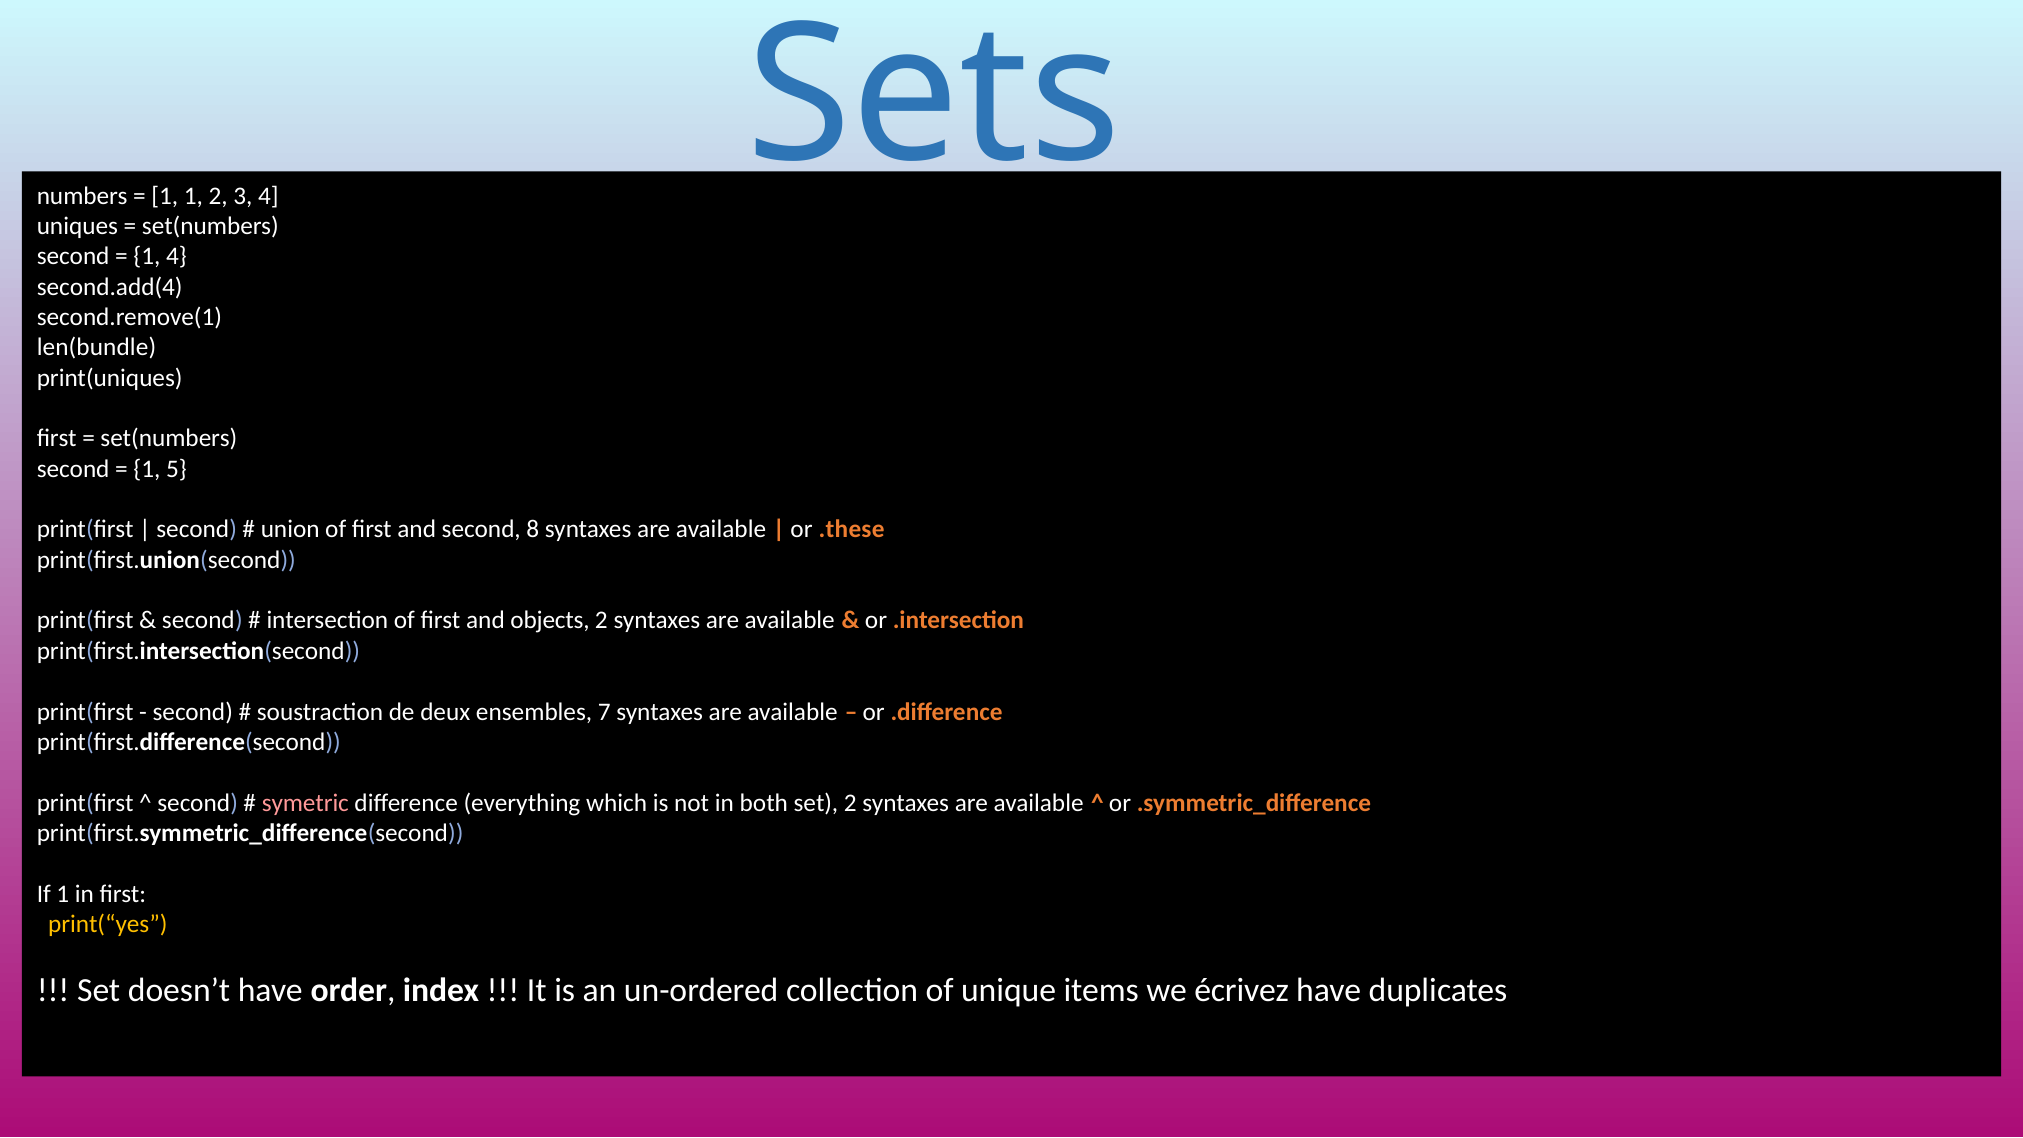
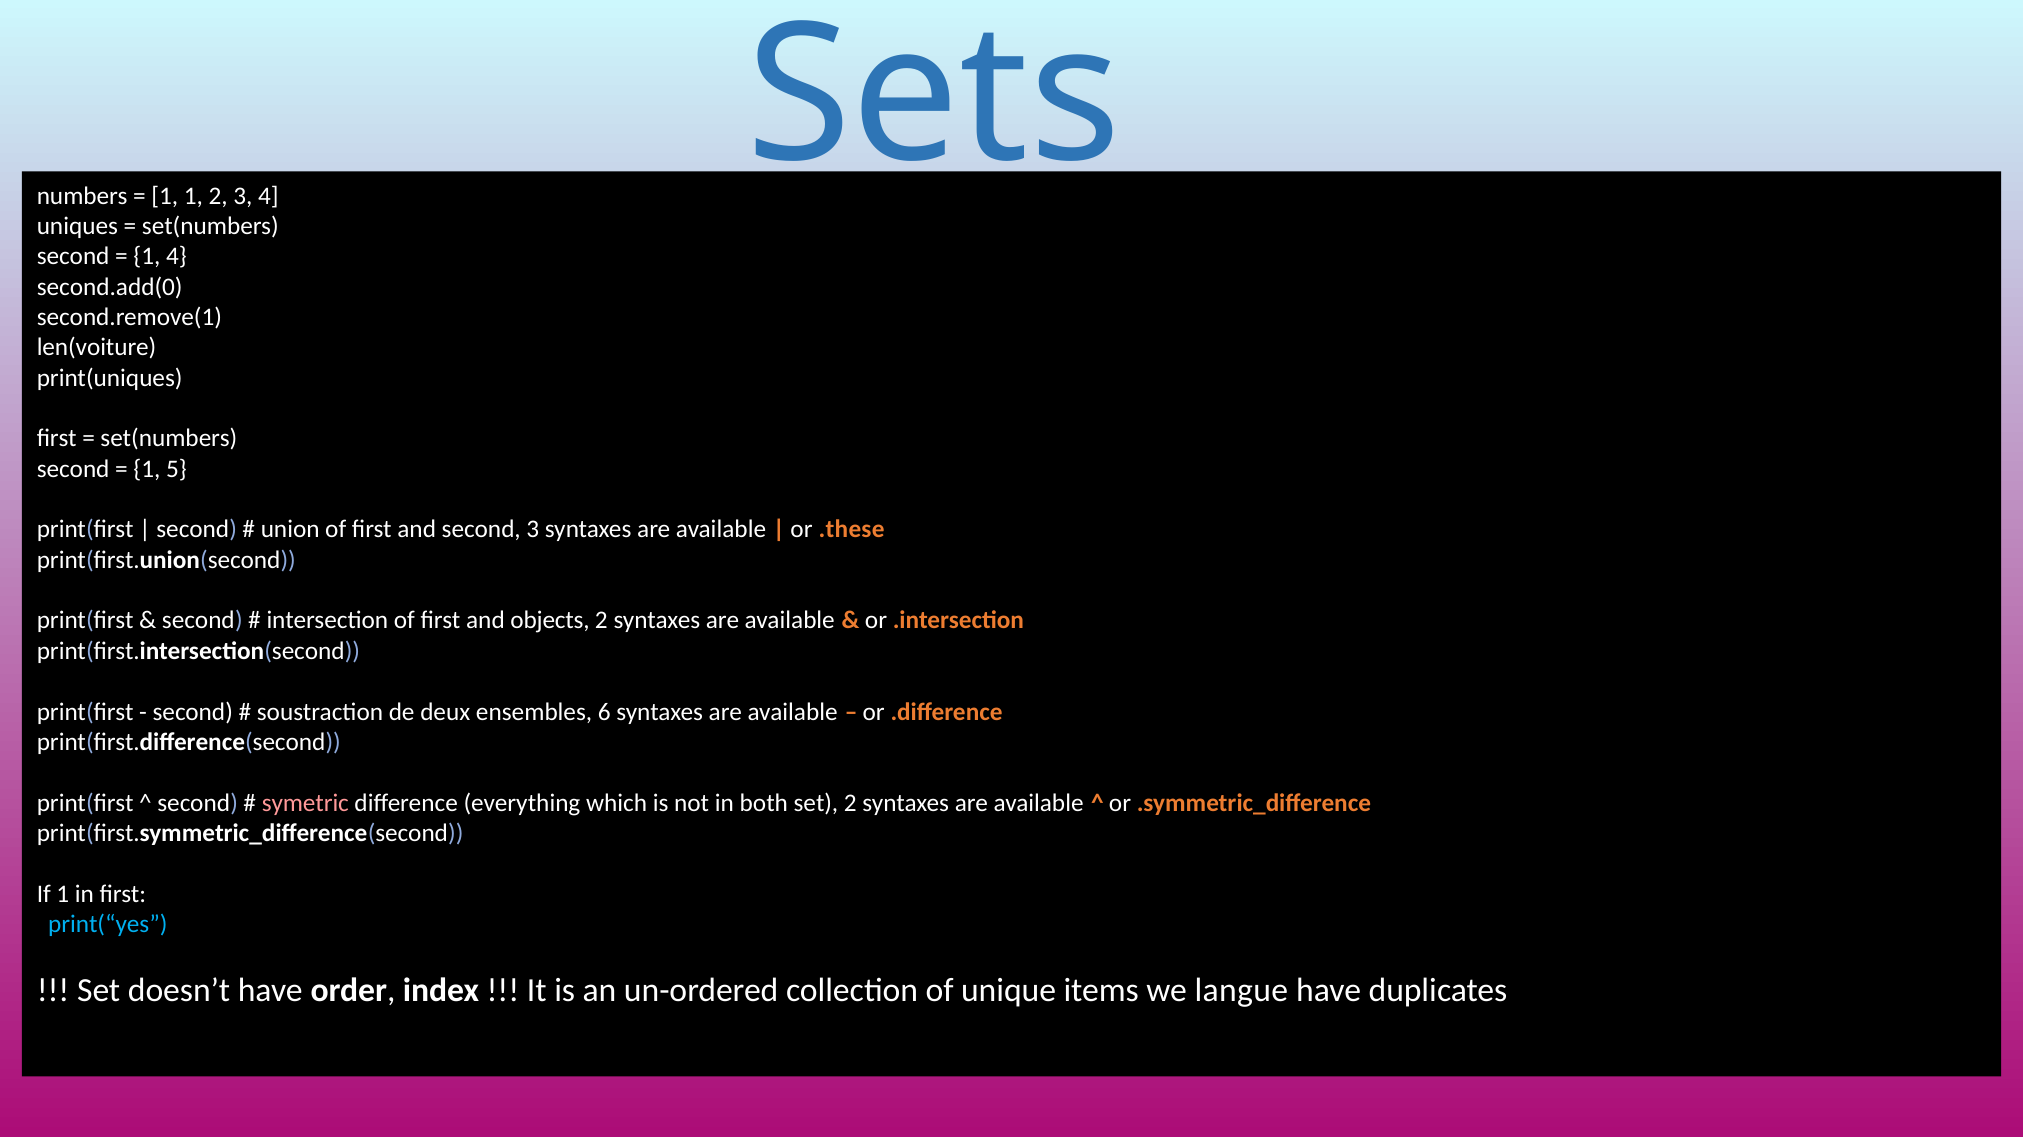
second.add(4: second.add(4 -> second.add(0 (110, 287)
len(bundle: len(bundle -> len(voiture (97, 347)
second 8: 8 -> 3 (533, 530)
7: 7 -> 6 (604, 712)
print(“yes colour: yellow -> light blue (108, 924)
écrivez: écrivez -> langue (1241, 990)
